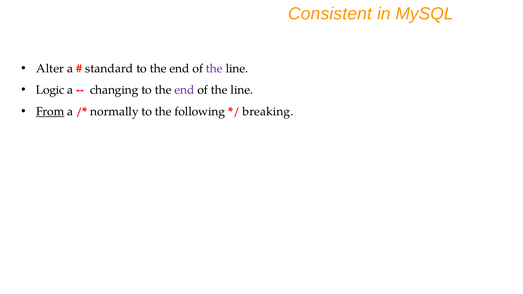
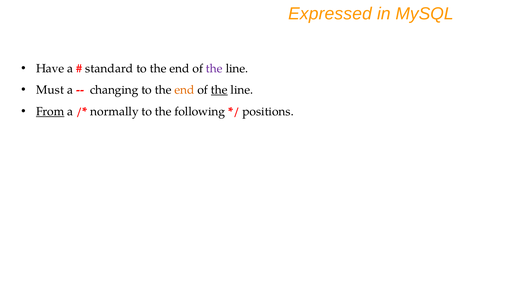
Consistent: Consistent -> Expressed (330, 14)
Alter: Alter -> Have (50, 68)
Logic: Logic -> Must (50, 90)
end colour: purple -> orange (184, 90)
the underline: none -> present (219, 90)
breaking: breaking -> positions (268, 112)
